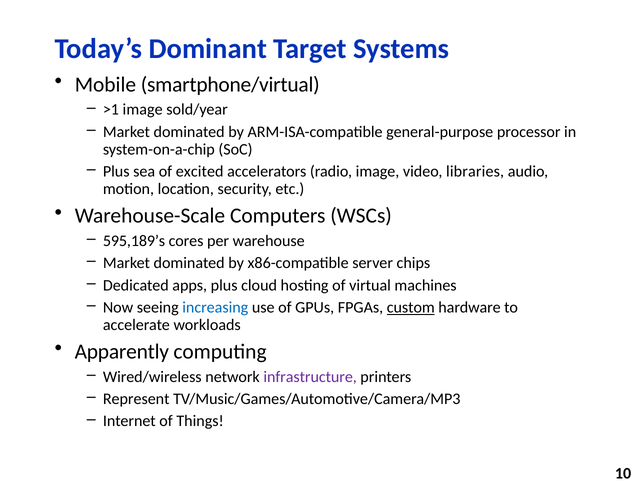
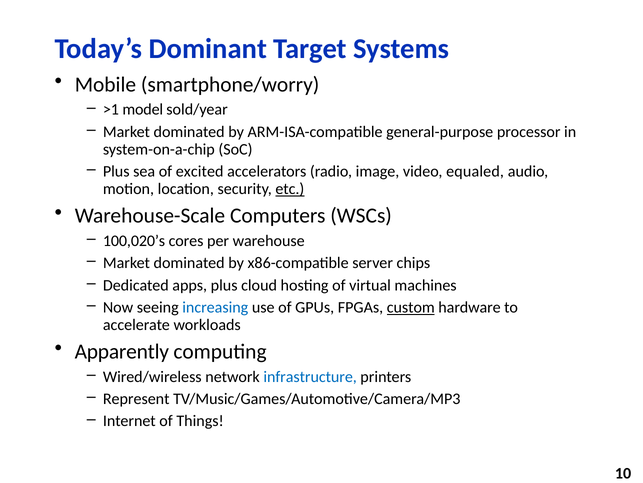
smartphone/virtual: smartphone/virtual -> smartphone/worry (230, 84)
>1 image: image -> model (143, 109)
libraries: libraries -> equaled (475, 171)
etc underline: none -> present (290, 189)
595,189’s: 595,189’s -> 100,020’s (134, 240)
infrastructure colour: purple -> blue (310, 376)
